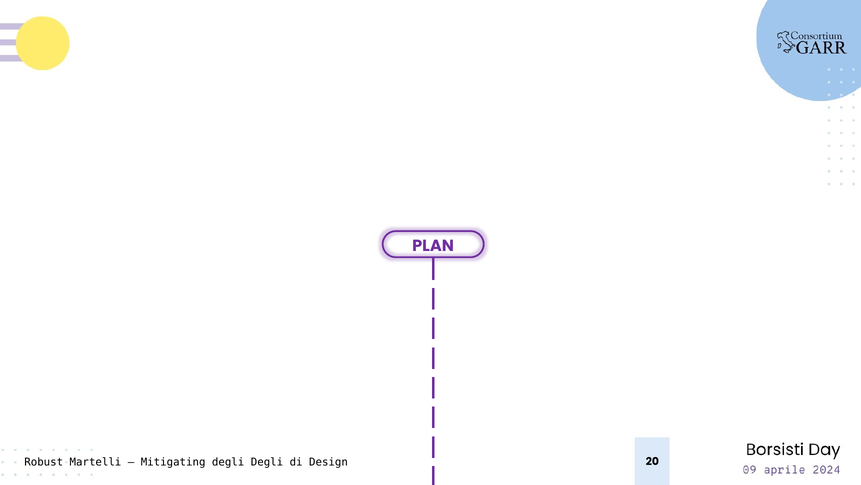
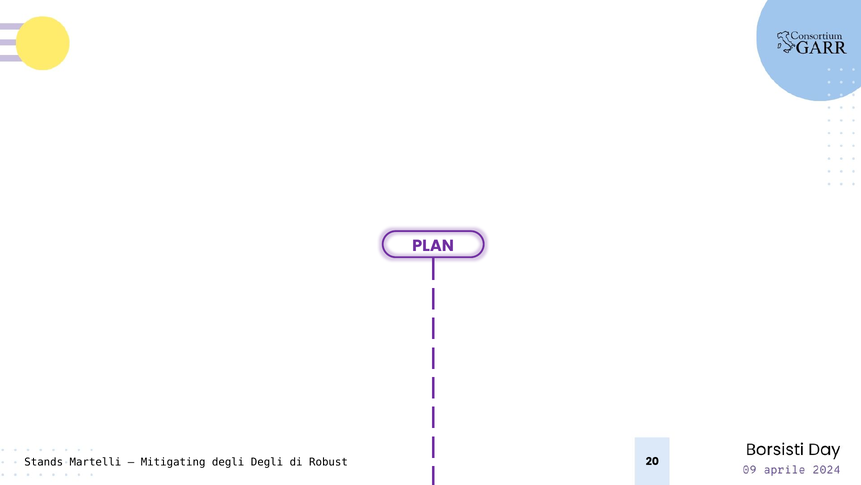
Robust: Robust -> Stands (44, 461)
Design: Design -> Robust (328, 461)
